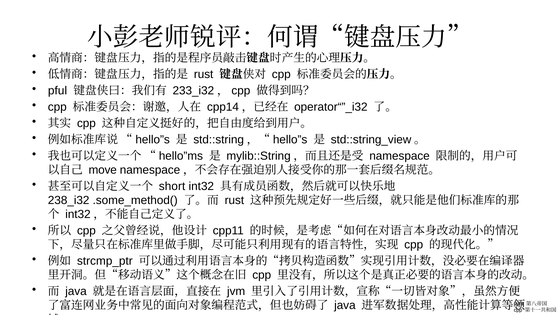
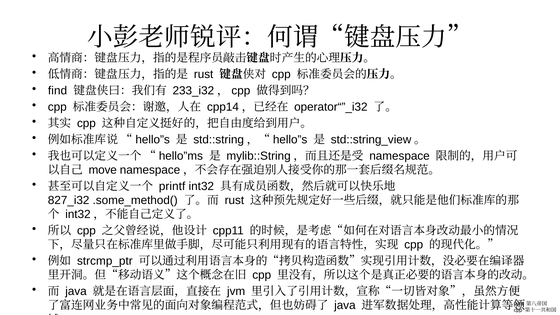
pful: pful -> find (58, 91)
short: short -> printf (172, 186)
238_i32: 238_i32 -> 827_i32 (69, 200)
